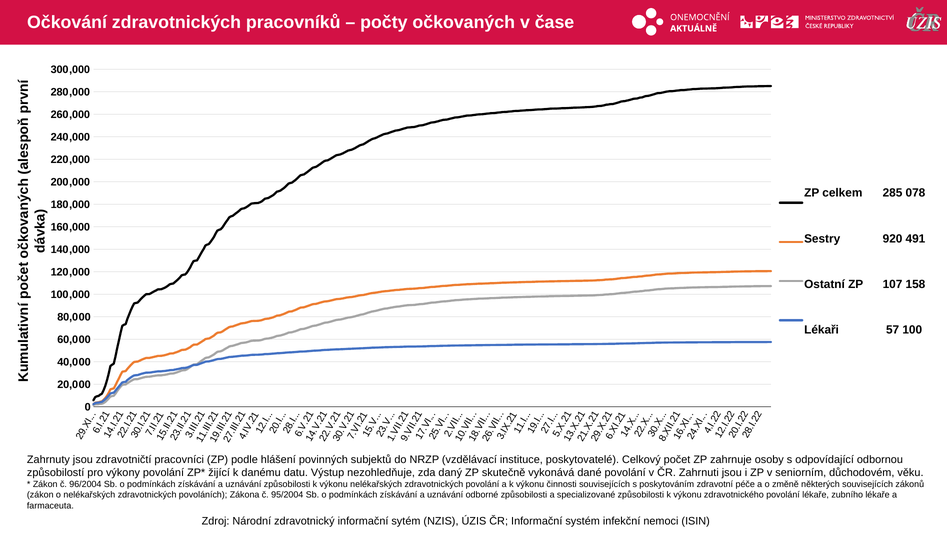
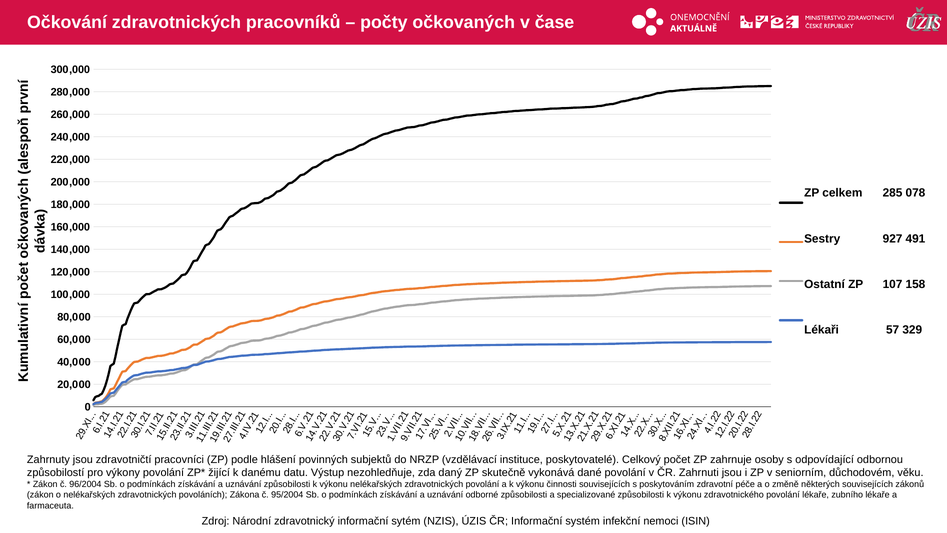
920: 920 -> 927 (893, 239)
100: 100 -> 329 (912, 330)
